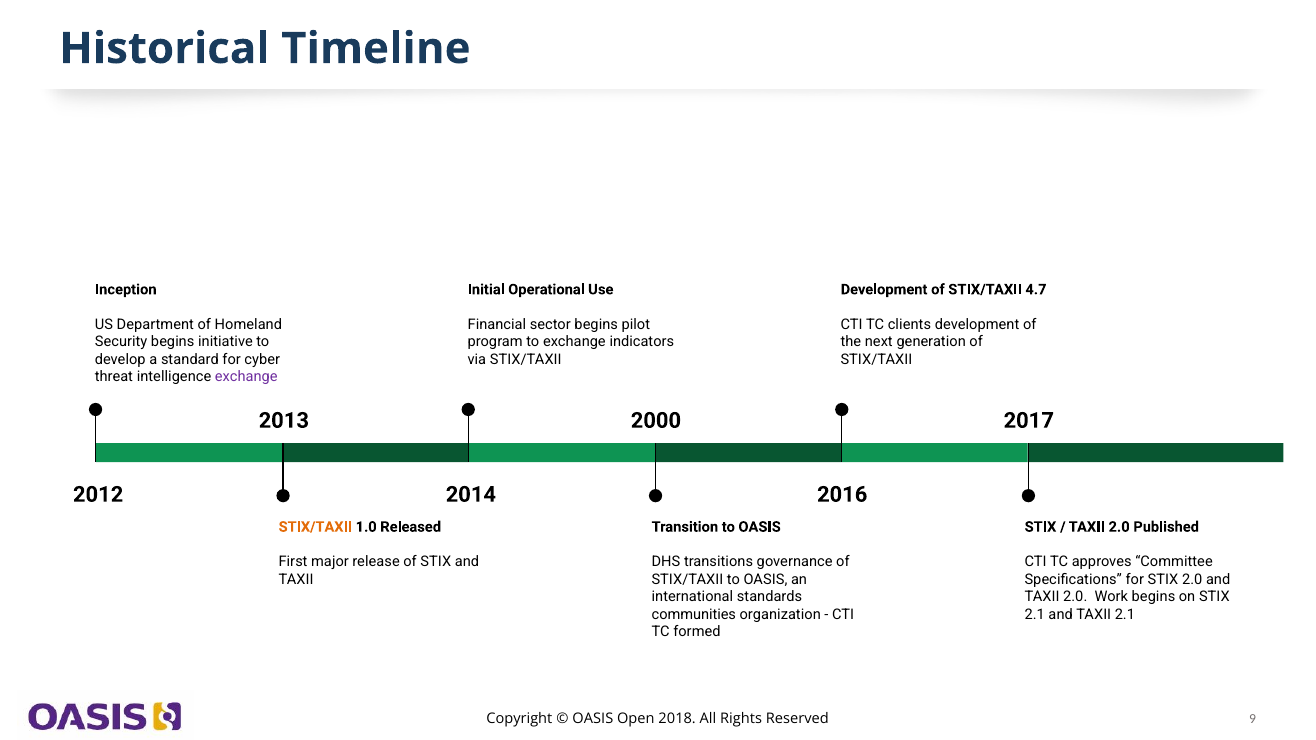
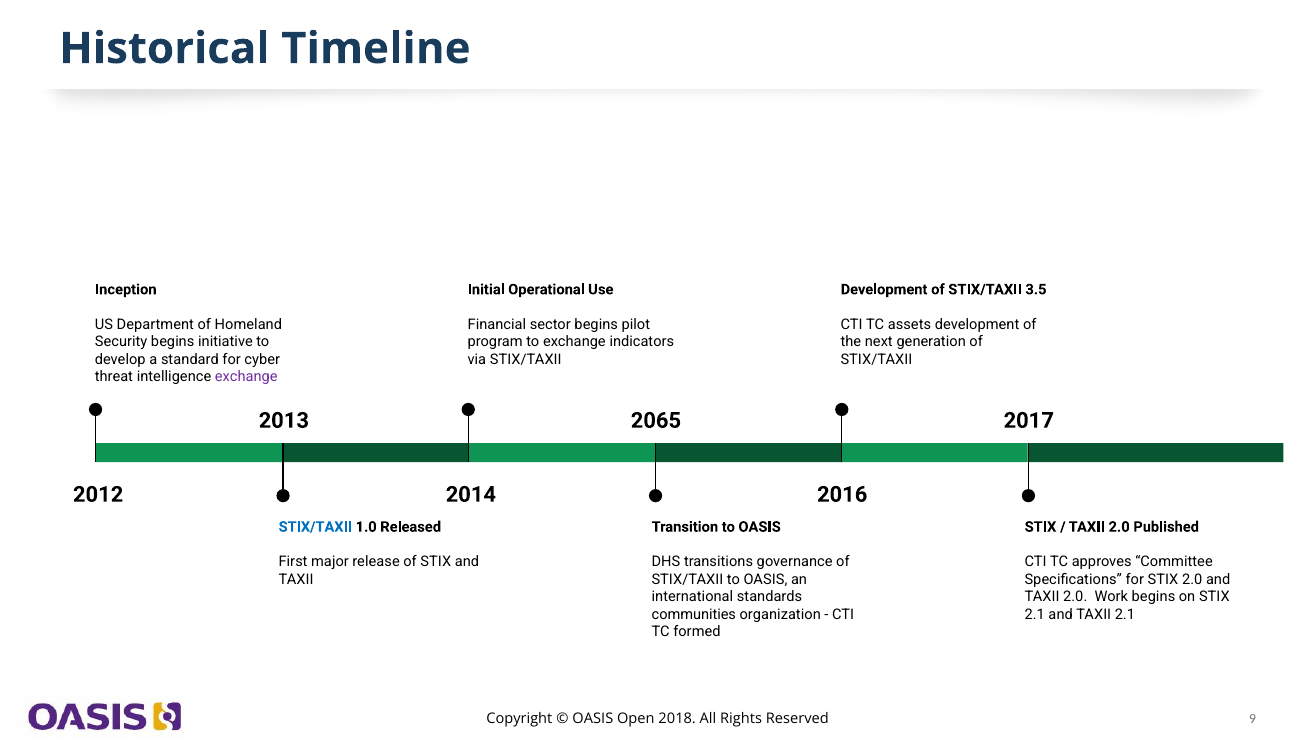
4.7: 4.7 -> 3.5 (1036, 290)
clients: clients -> assets (909, 325)
2000: 2000 -> 2065 (656, 421)
STIX/TAXII colour: orange -> blue (315, 527)
